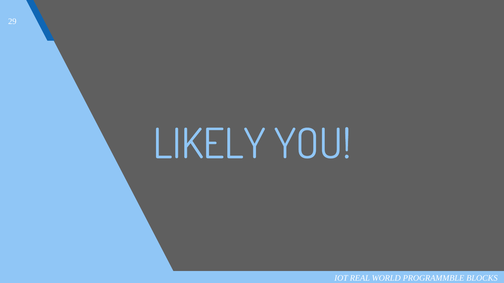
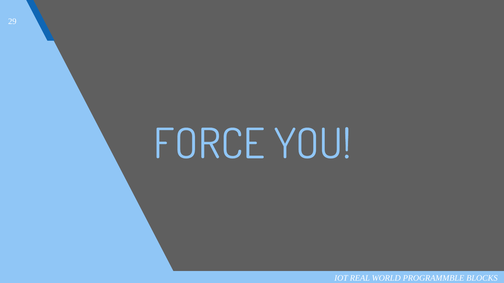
LIKELY: LIKELY -> FORCE (209, 145)
